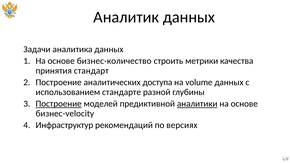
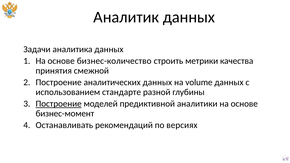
стандарт: стандарт -> смежной (91, 71)
аналитических доступа: доступа -> данных (157, 82)
аналитики underline: present -> none (197, 104)
бизнес-velocity: бизнес-velocity -> бизнес-момент (65, 114)
Инфраструктур: Инфраструктур -> Останавливать (64, 125)
